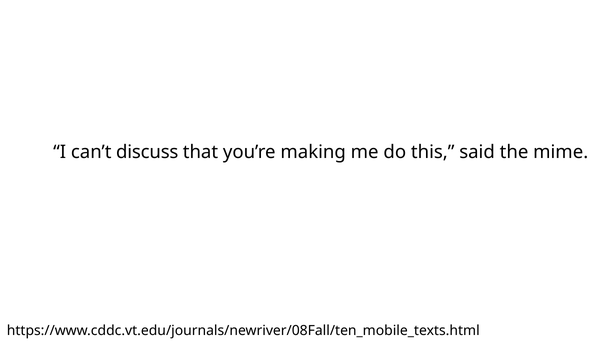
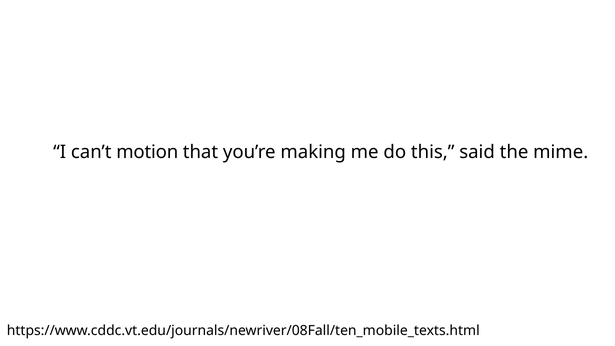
discuss: discuss -> motion (147, 152)
